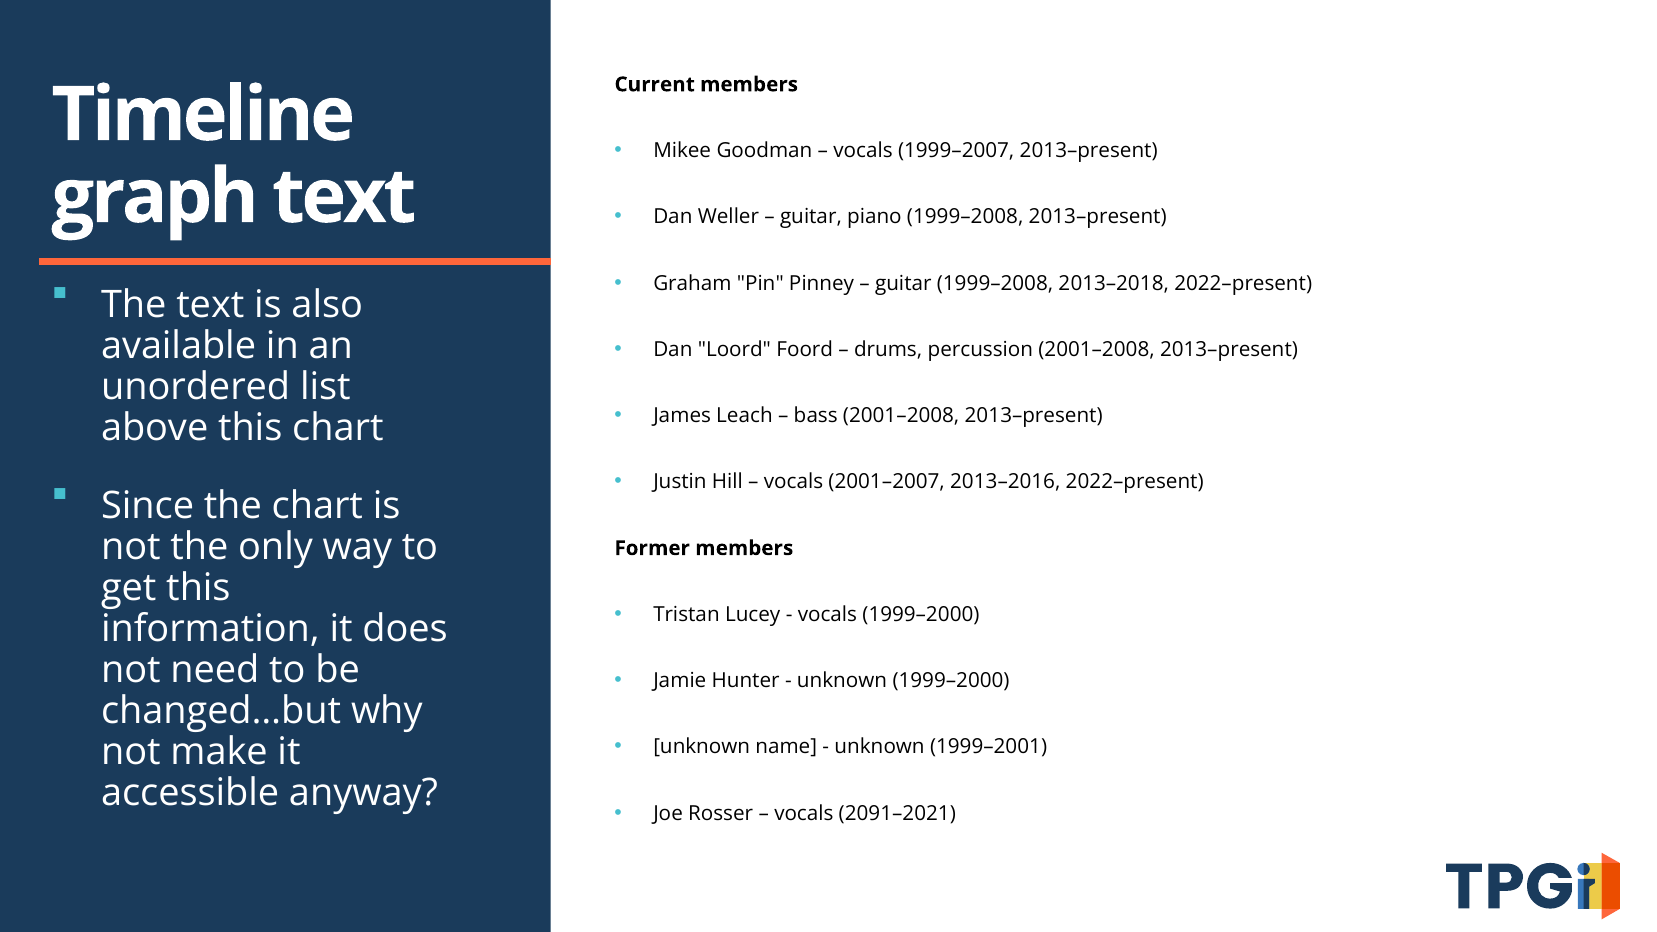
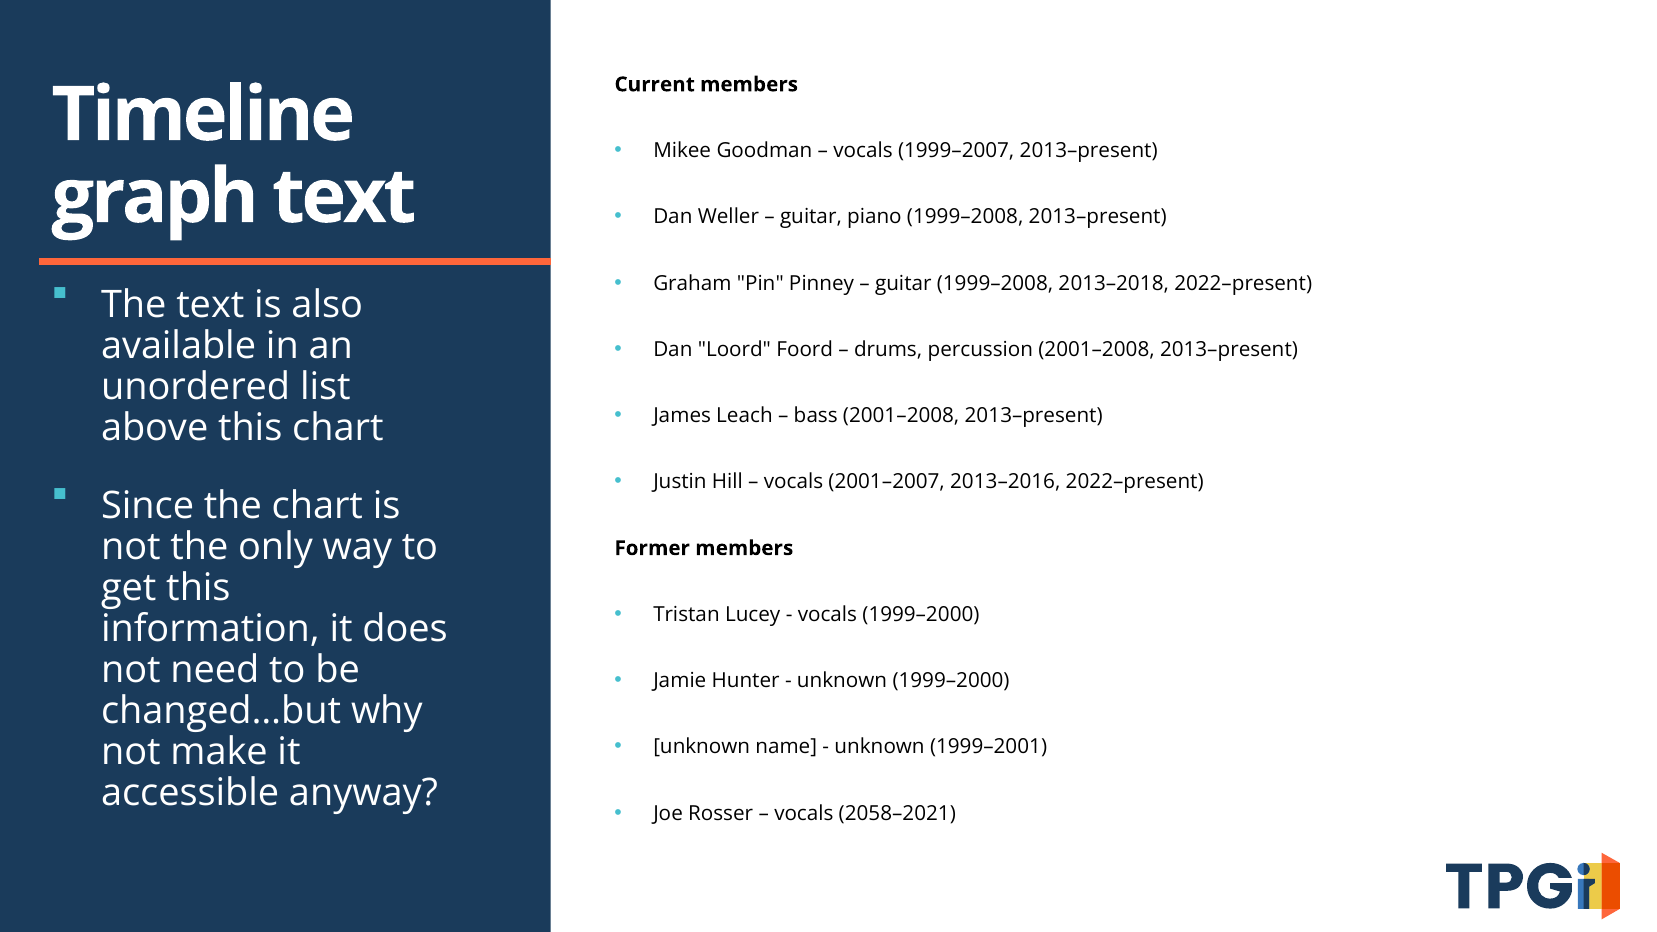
2091–2021: 2091–2021 -> 2058–2021 (897, 813)
